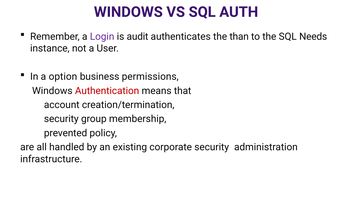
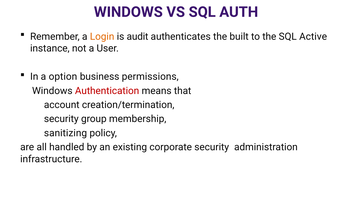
Login colour: purple -> orange (102, 37)
than: than -> built (239, 37)
Needs: Needs -> Active (313, 37)
prevented: prevented -> sanitizing (65, 133)
